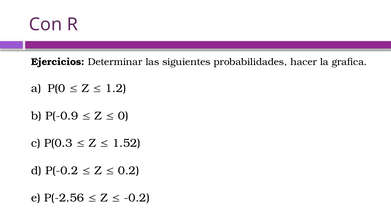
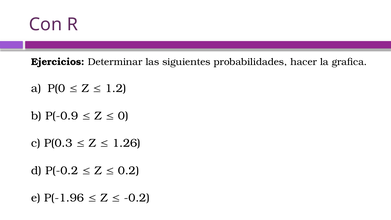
1.52: 1.52 -> 1.26 (126, 143)
P(-2.56: P(-2.56 -> P(-1.96 (64, 198)
